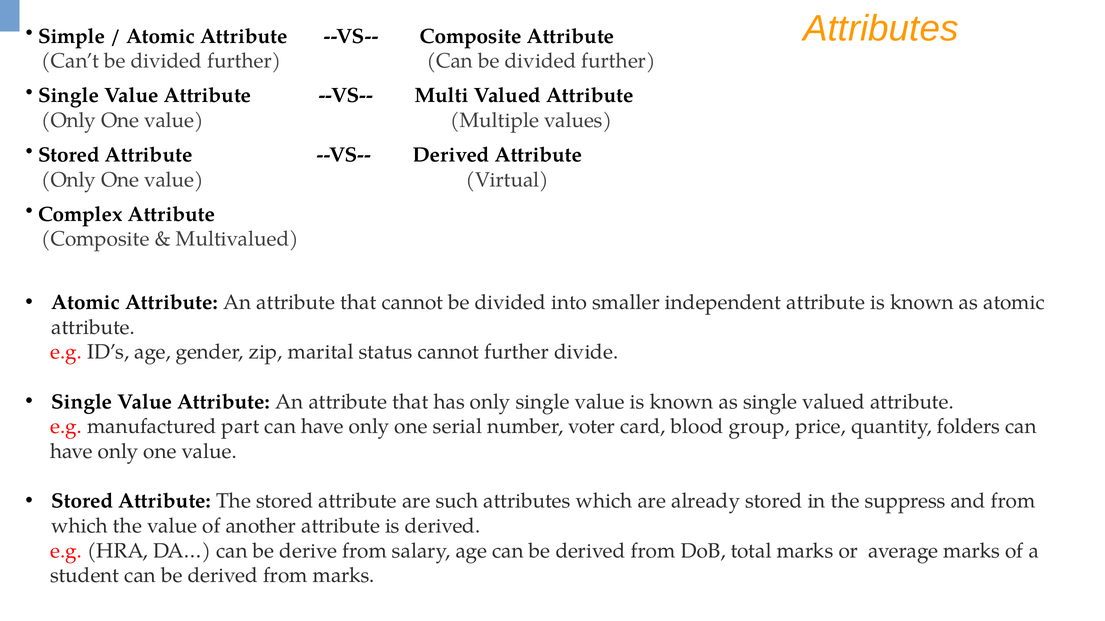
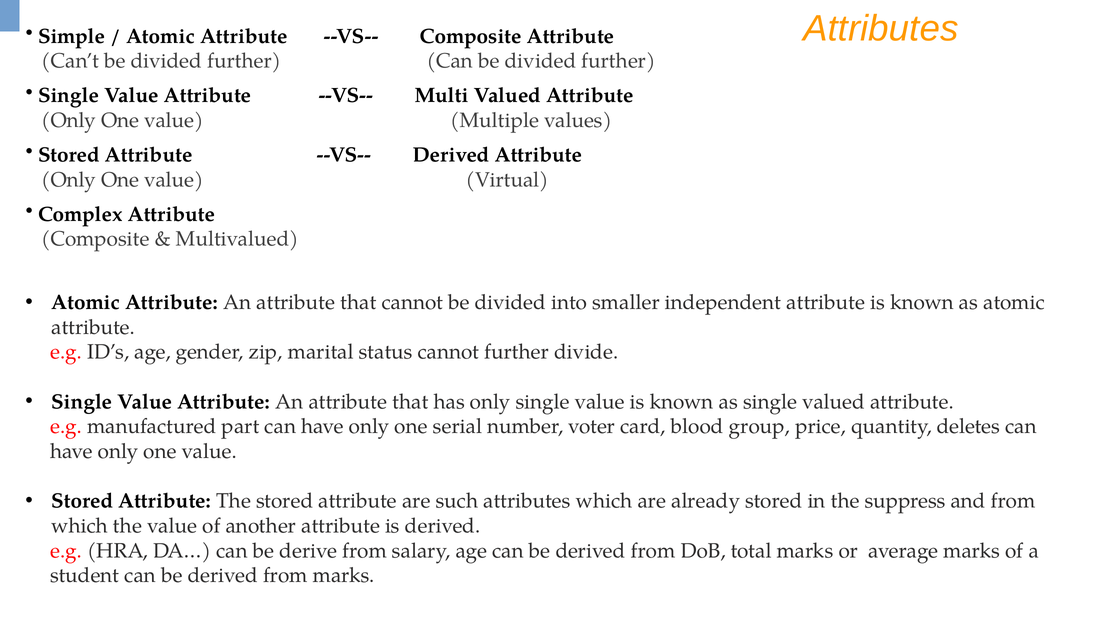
folders: folders -> deletes (968, 427)
